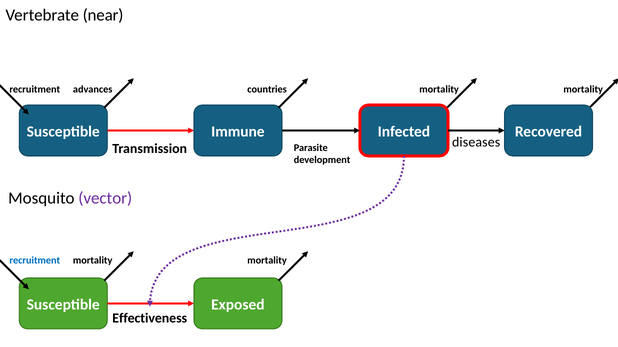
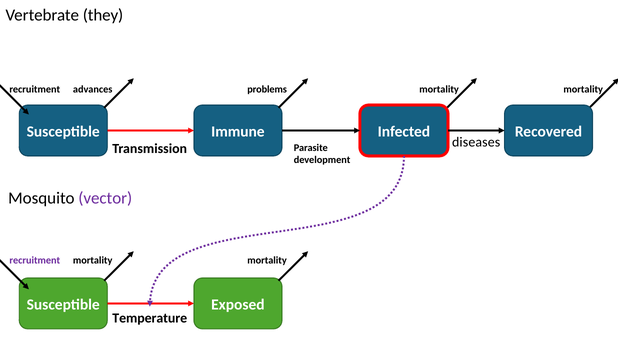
near: near -> they (103, 15)
countries: countries -> problems (267, 90)
recruitment colour: blue -> purple (35, 261)
Effectiveness: Effectiveness -> Temperature (150, 319)
